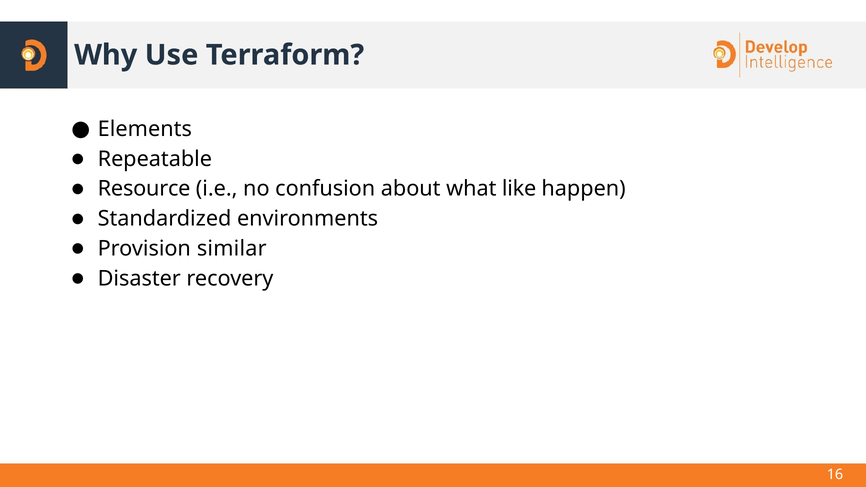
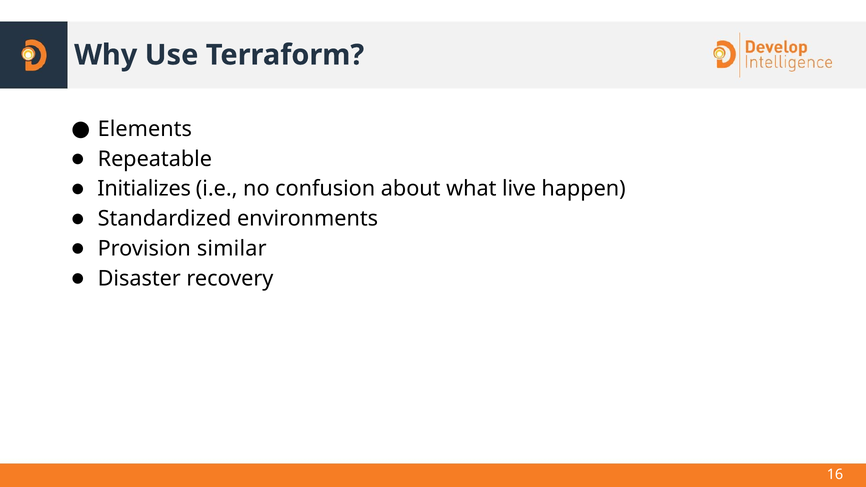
Resource: Resource -> Initializes (144, 189)
like: like -> live (519, 189)
